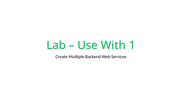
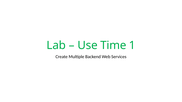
With: With -> Time (113, 45)
